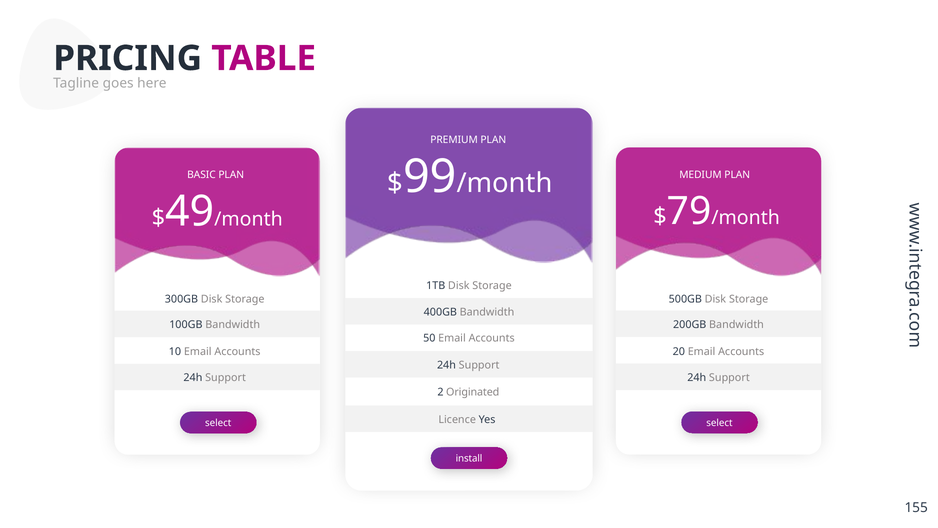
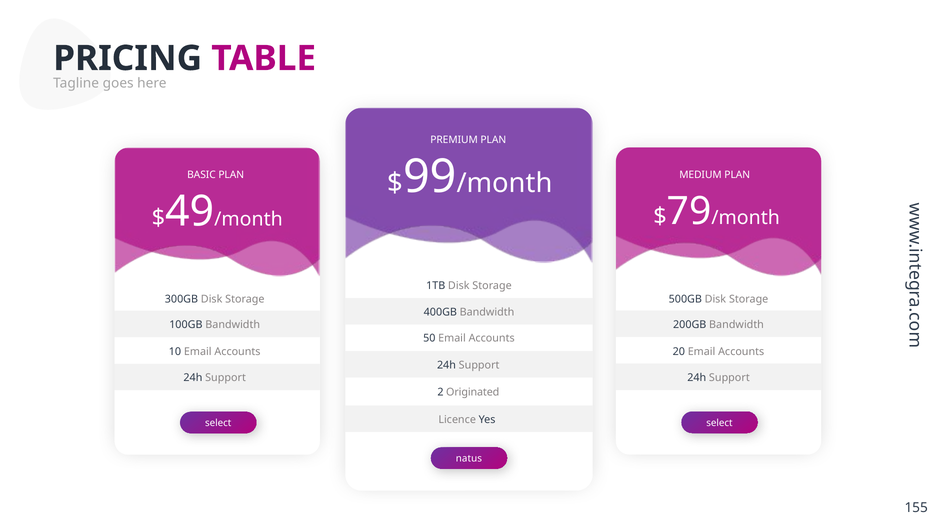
install: install -> natus (469, 458)
